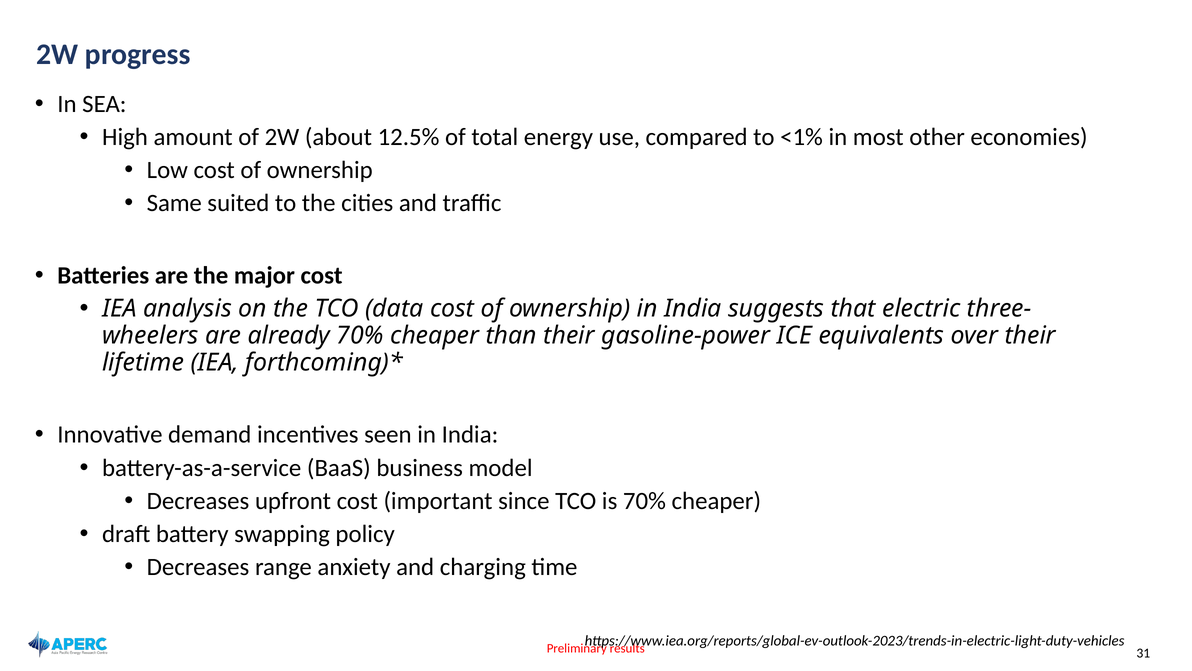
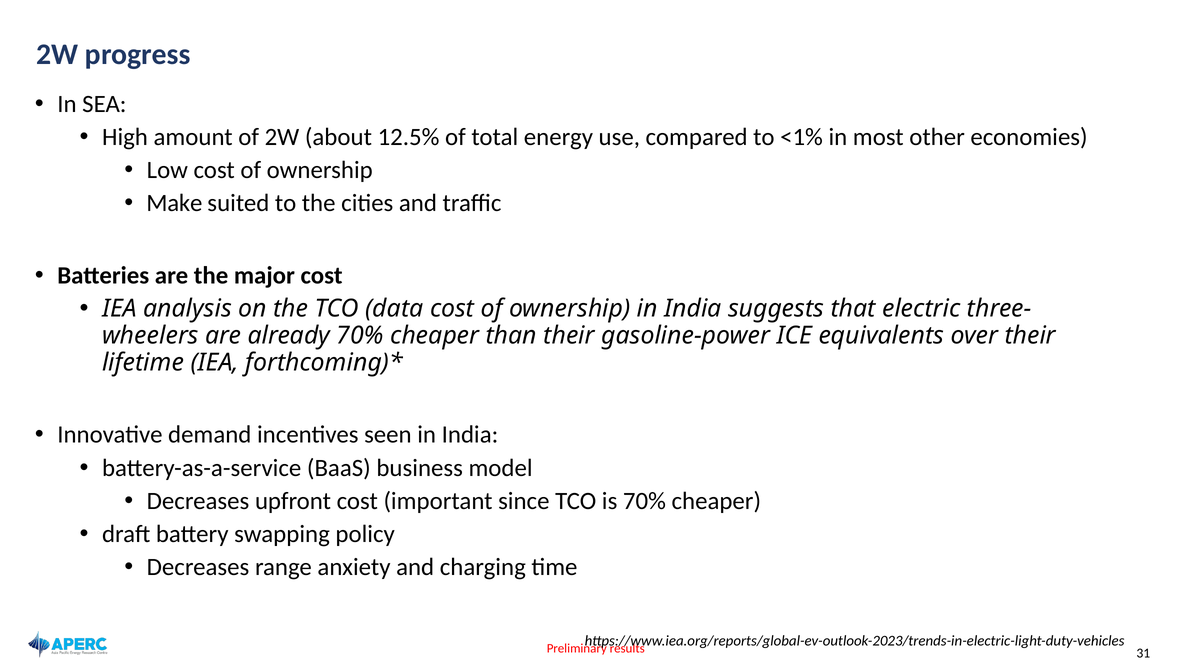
Same: Same -> Make (174, 203)
